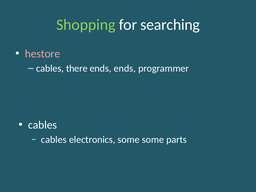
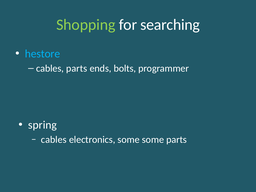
hestore colour: pink -> light blue (43, 54)
cables there: there -> parts (77, 68)
ends ends: ends -> bolts (125, 68)
cables: cables -> spring (43, 125)
